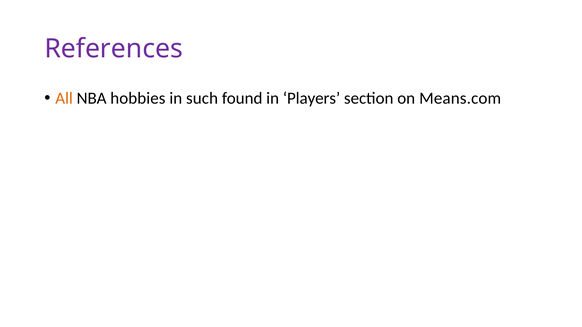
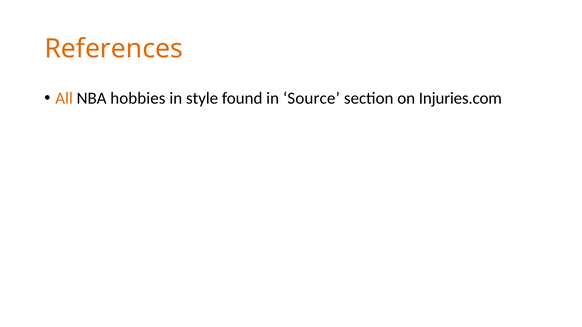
References colour: purple -> orange (114, 49)
such: such -> style (202, 98)
Players: Players -> Source (311, 98)
Means.com: Means.com -> Injuries.com (460, 98)
